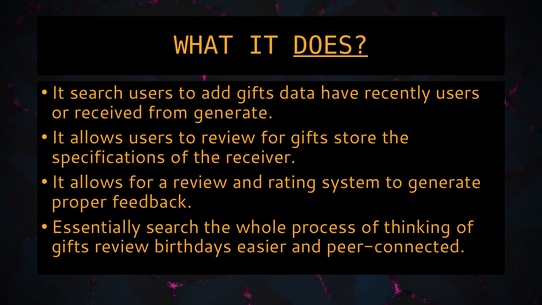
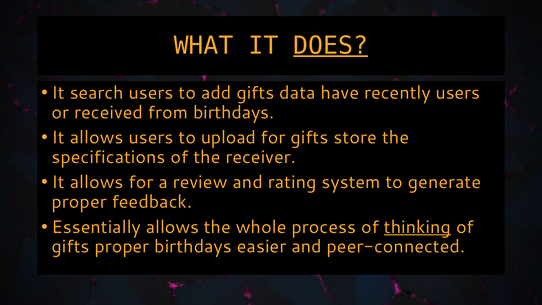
from generate: generate -> birthdays (234, 112)
to review: review -> upload (228, 138)
Essentially search: search -> allows (172, 227)
thinking underline: none -> present (417, 227)
gifts review: review -> proper (122, 246)
